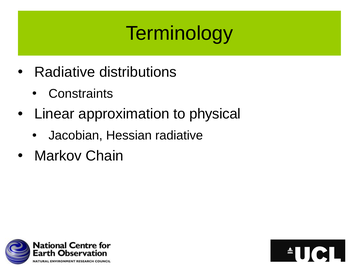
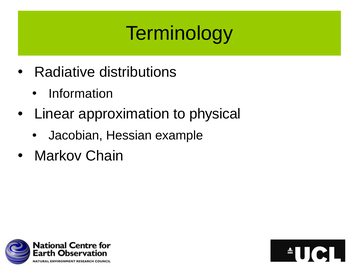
Constraints: Constraints -> Information (81, 94)
Hessian radiative: radiative -> example (179, 136)
